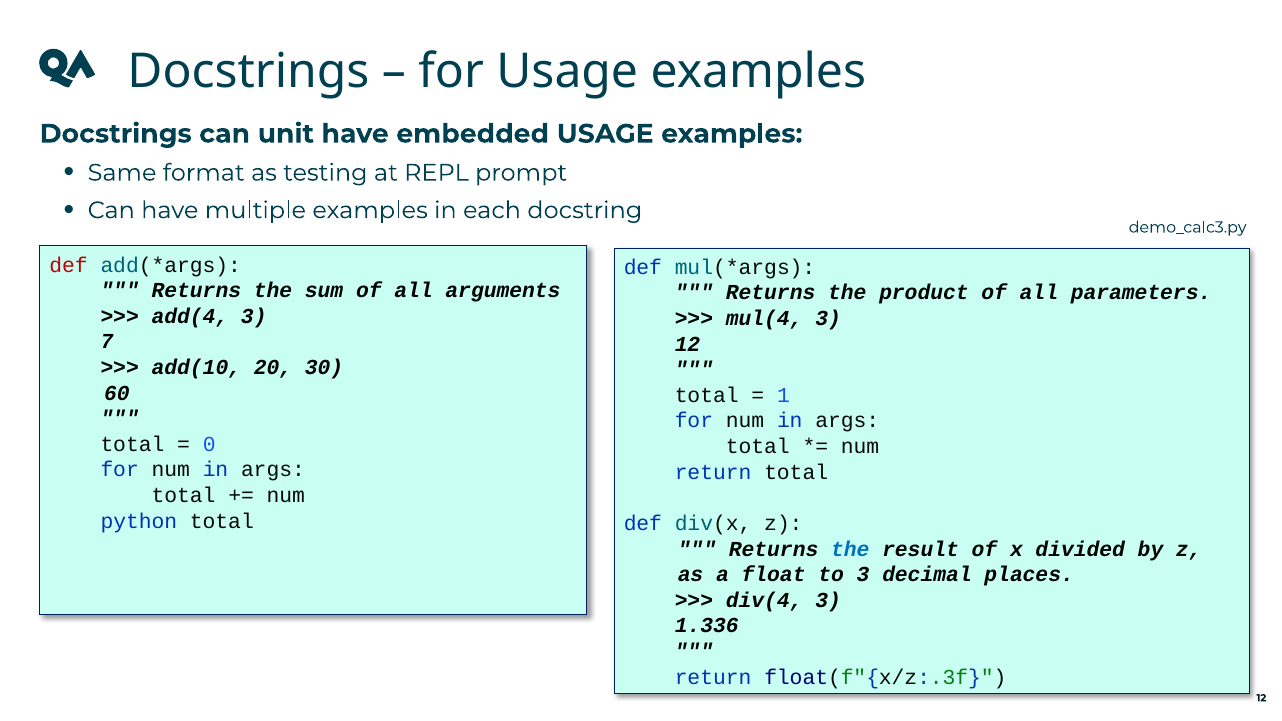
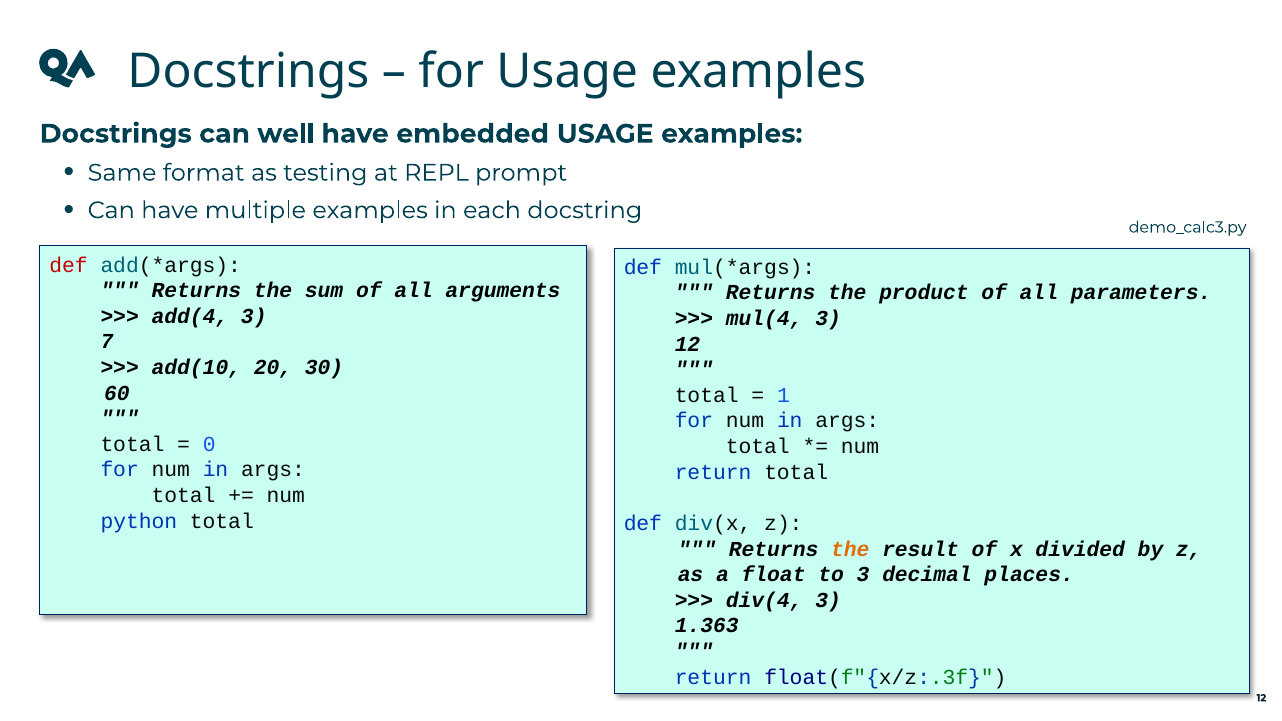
unit: unit -> well (286, 134)
the colour: blue -> orange (850, 549)
1.336: 1.336 -> 1.363 (707, 626)
